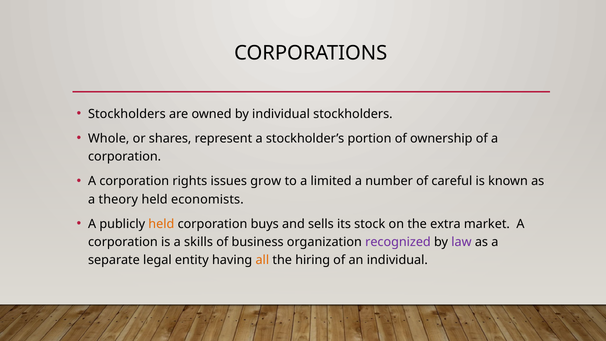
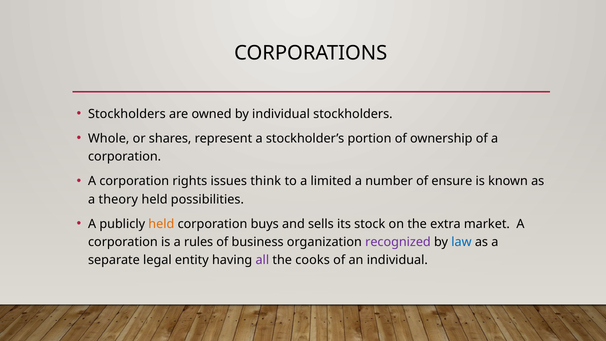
grow: grow -> think (266, 181)
careful: careful -> ensure (452, 181)
economists: economists -> possibilities (207, 199)
skills: skills -> rules (199, 242)
law colour: purple -> blue (461, 242)
all colour: orange -> purple (262, 260)
hiring: hiring -> cooks (313, 260)
